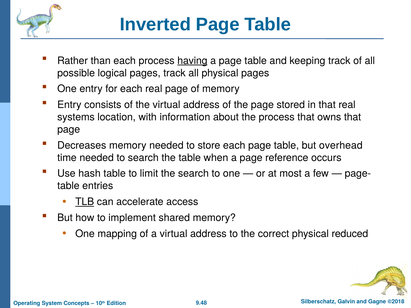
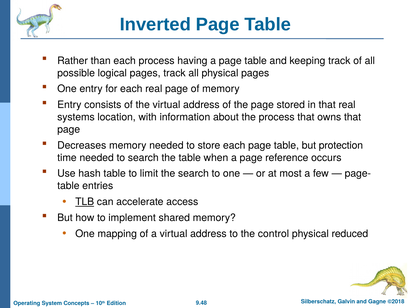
having underline: present -> none (192, 61)
overhead: overhead -> protection (341, 145)
correct: correct -> control (273, 234)
